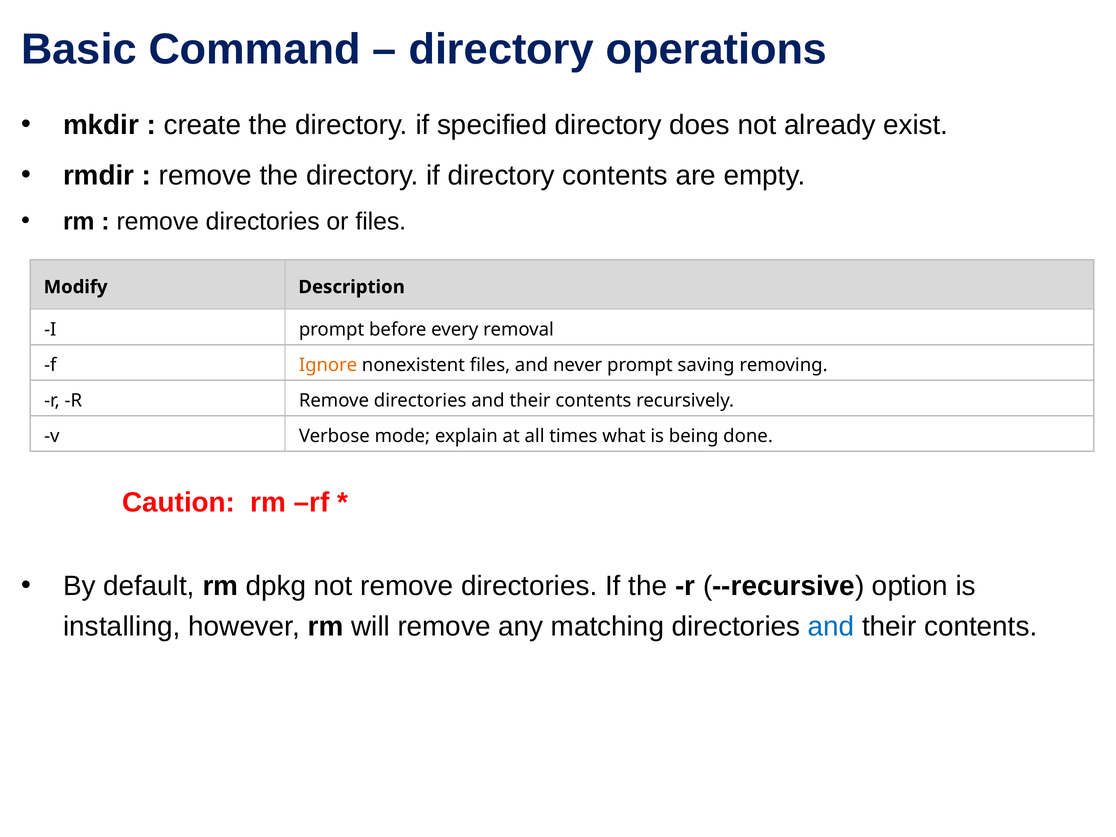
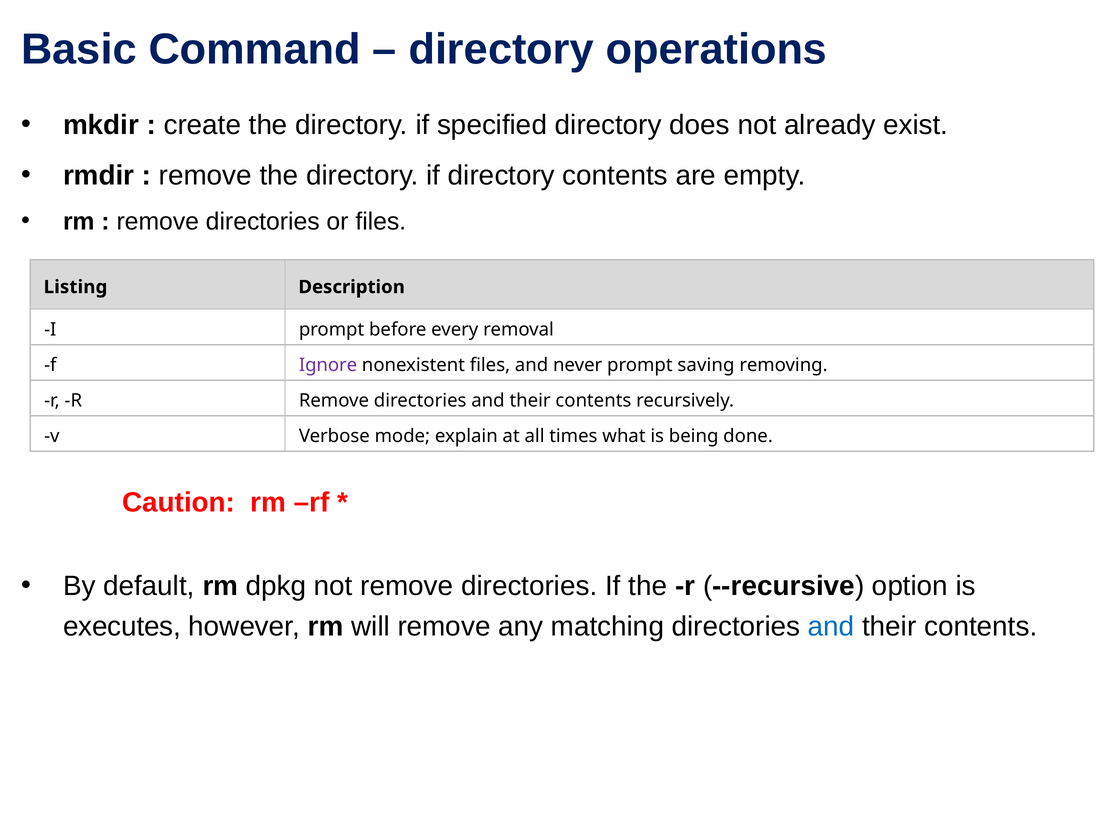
Modify: Modify -> Listing (75, 287)
Ignore colour: orange -> purple (328, 365)
installing: installing -> executes (122, 626)
